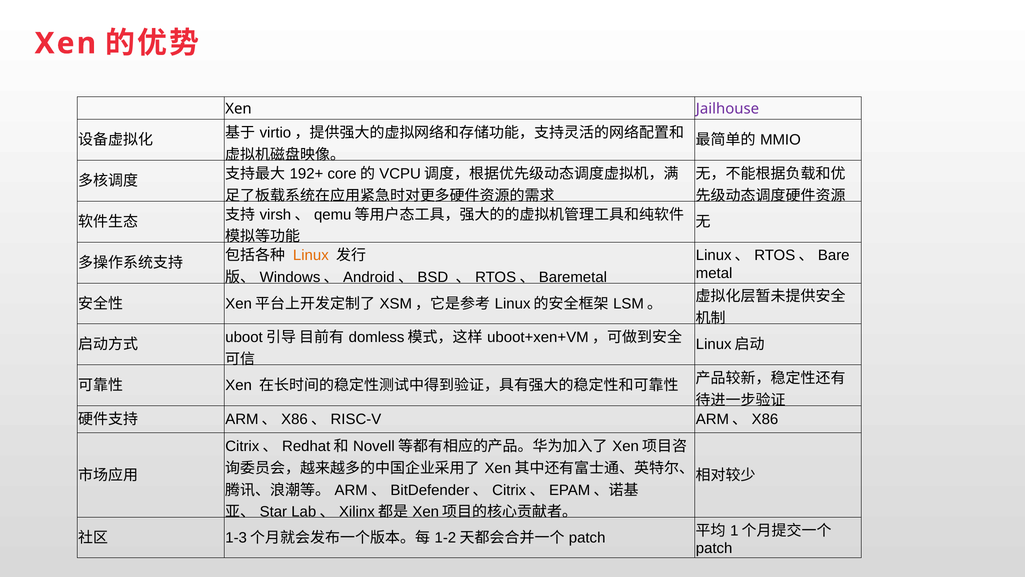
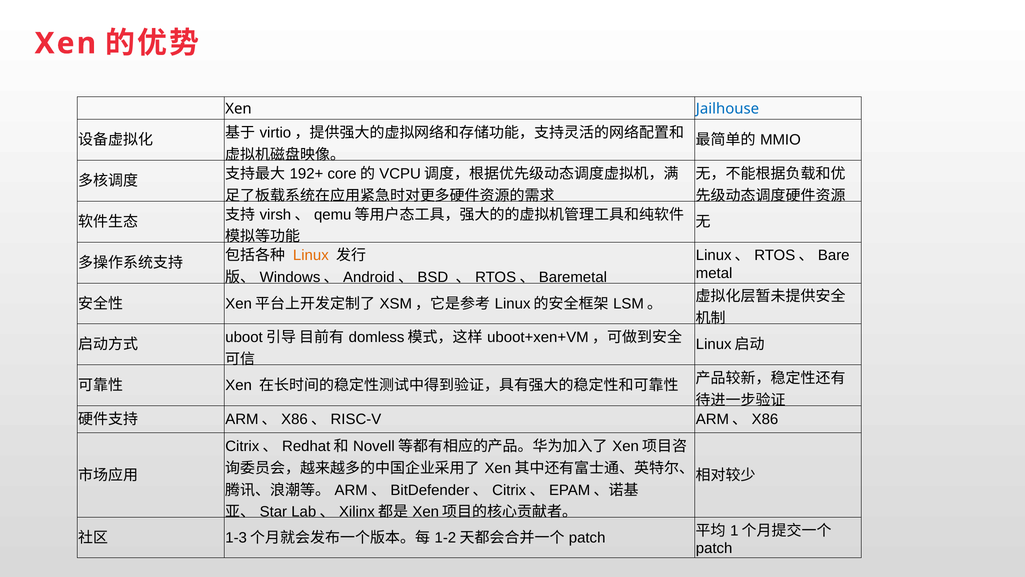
Jailhouse colour: purple -> blue (728, 109)
